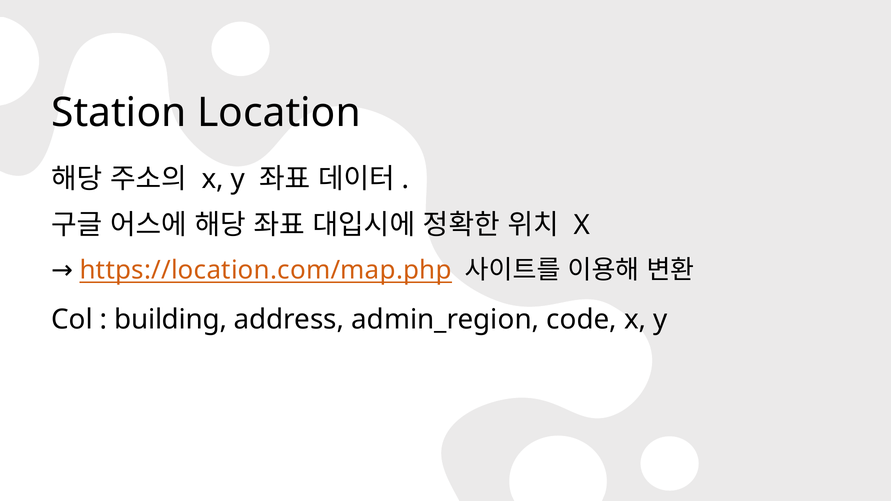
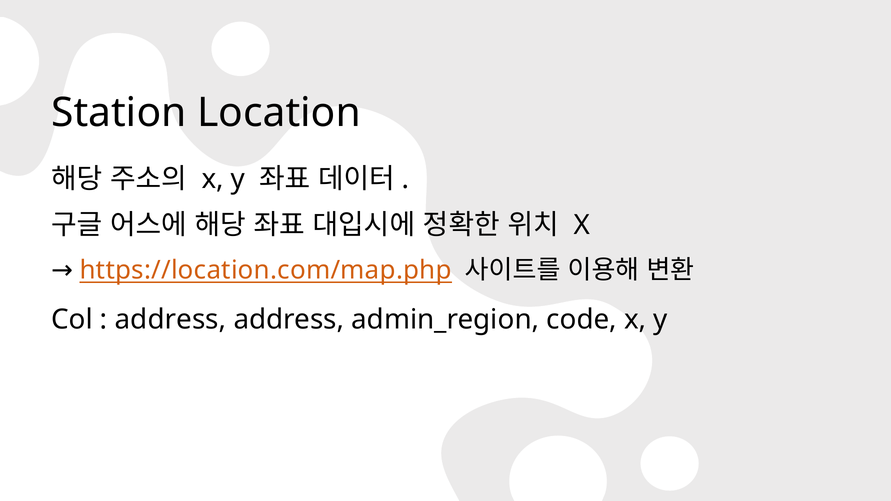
building: building -> address (171, 319)
